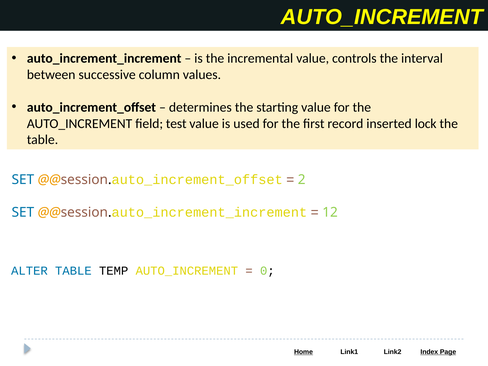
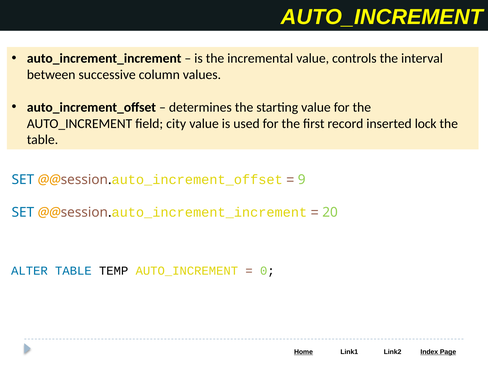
test: test -> city (176, 124)
2: 2 -> 9 (302, 180)
12: 12 -> 20 (330, 212)
